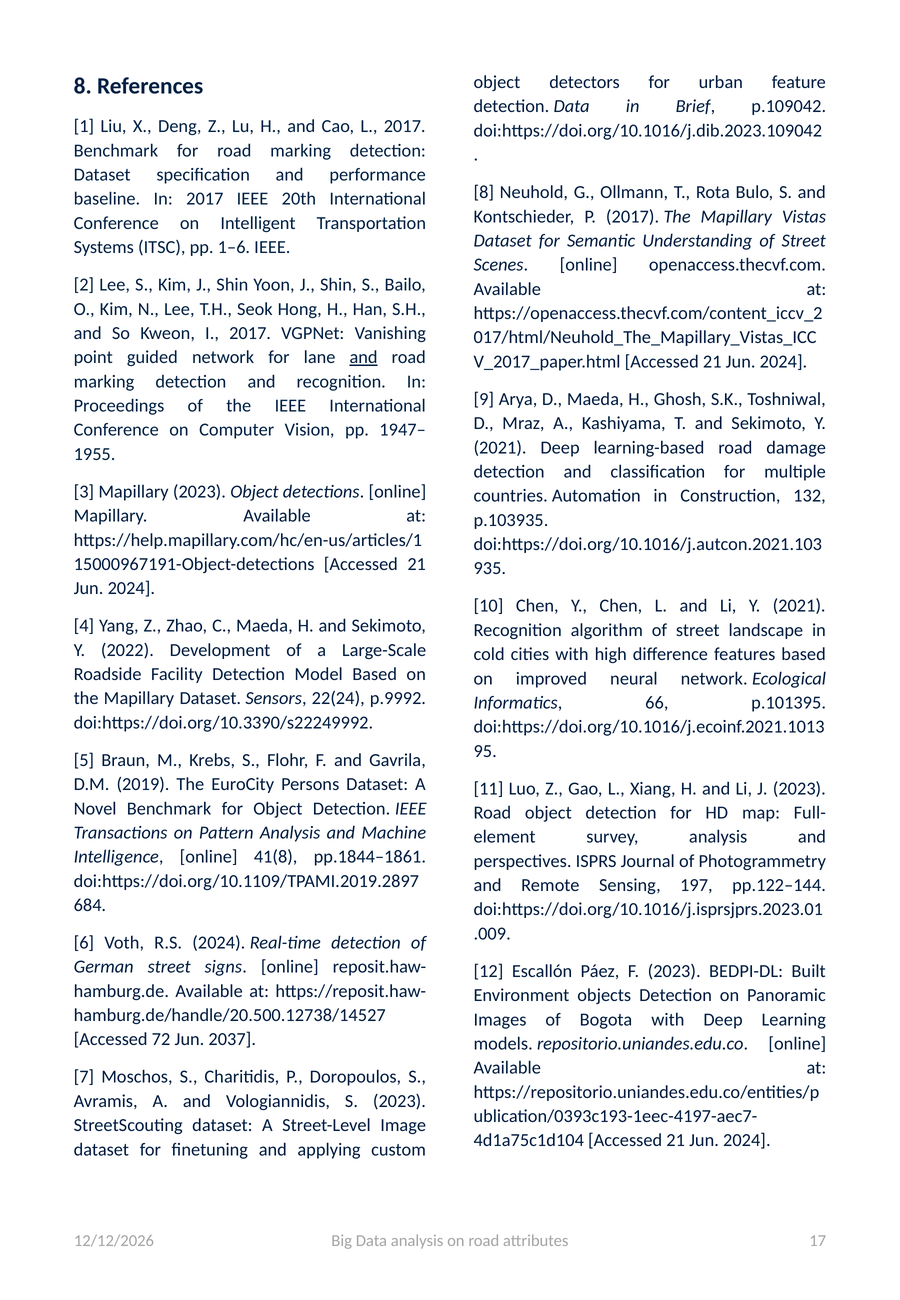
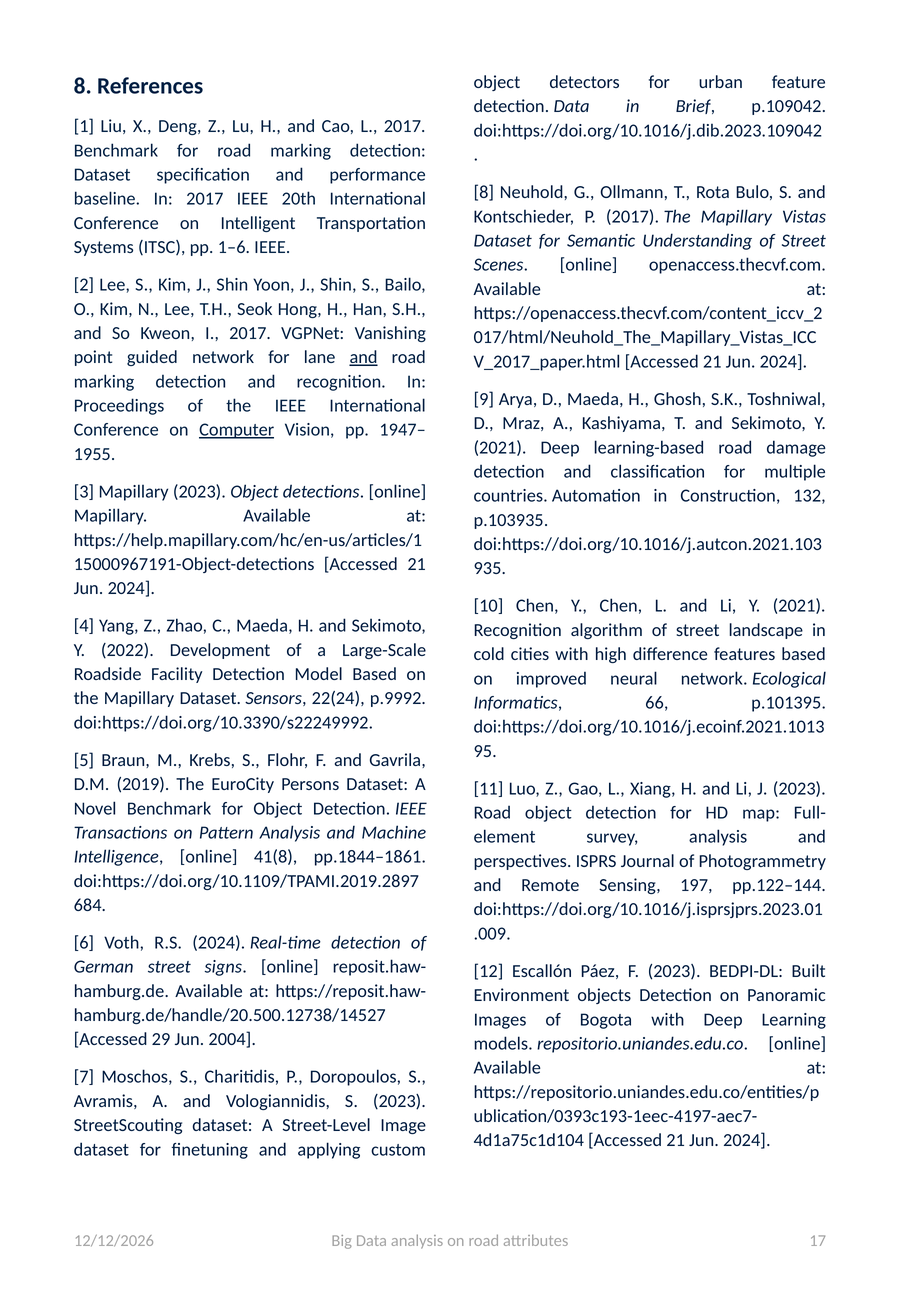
Computer underline: none -> present (237, 430)
72: 72 -> 29 (161, 1040)
2037: 2037 -> 2004 (232, 1040)
